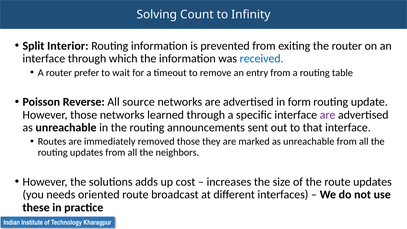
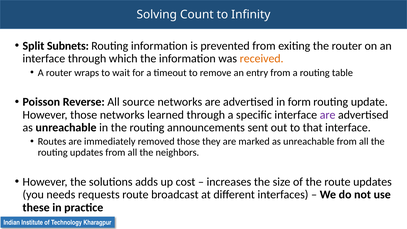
Interior: Interior -> Subnets (68, 46)
received colour: blue -> orange (262, 59)
prefer: prefer -> wraps (87, 73)
oriented: oriented -> requests (99, 195)
